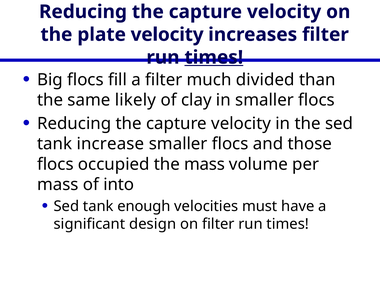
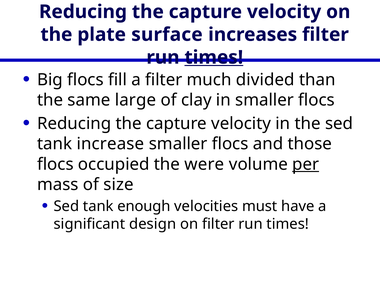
plate velocity: velocity -> surface (167, 35)
likely: likely -> large (135, 100)
the mass: mass -> were (204, 164)
per underline: none -> present (306, 164)
into: into -> size (119, 184)
